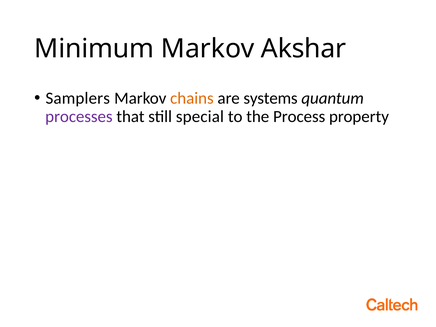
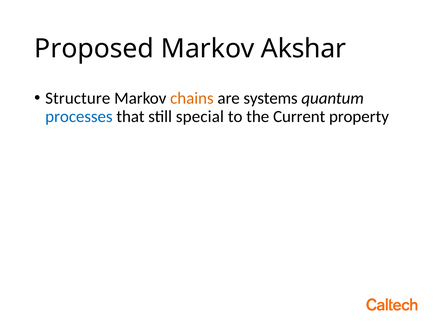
Minimum: Minimum -> Proposed (94, 49)
Samplers: Samplers -> Structure (78, 98)
processes colour: purple -> blue (79, 117)
Process: Process -> Current (299, 117)
